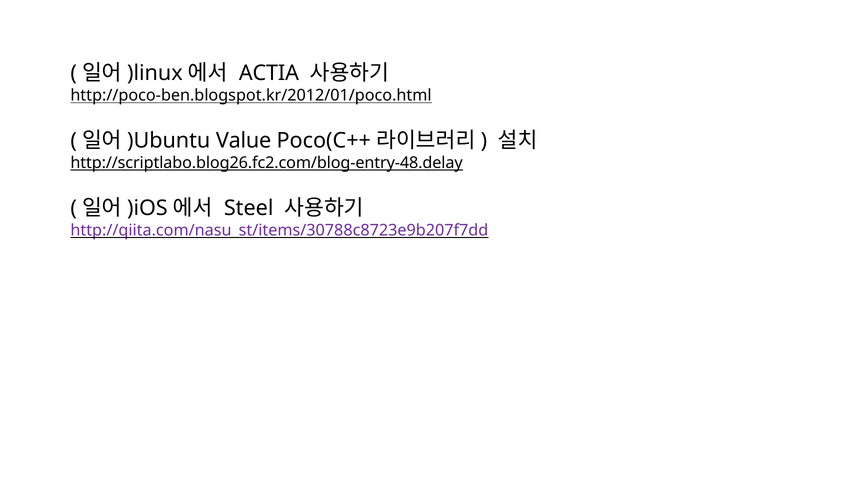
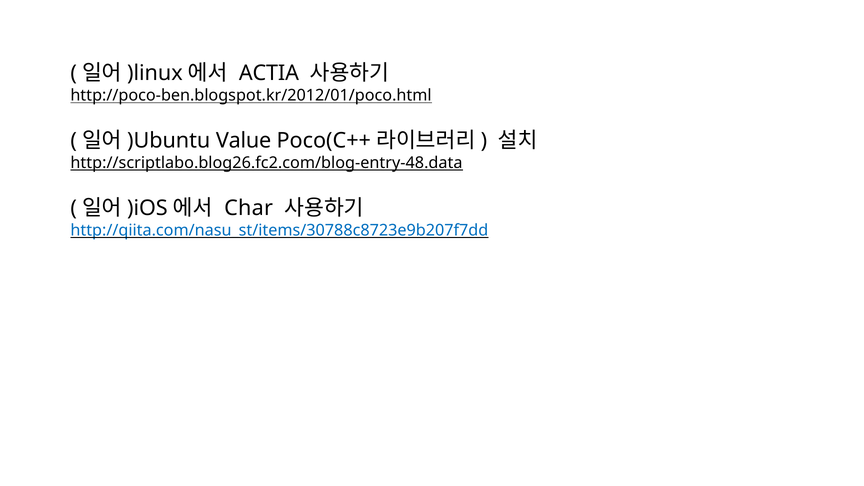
http://scriptlabo.blog26.fc2.com/blog-entry-48.delay: http://scriptlabo.blog26.fc2.com/blog-entry-48.delay -> http://scriptlabo.blog26.fc2.com/blog-entry-48.data (266, 163)
Steel: Steel -> Char (249, 208)
http://qiita.com/nasu_st/items/30788c8723e9b207f7dd colour: purple -> blue (279, 230)
